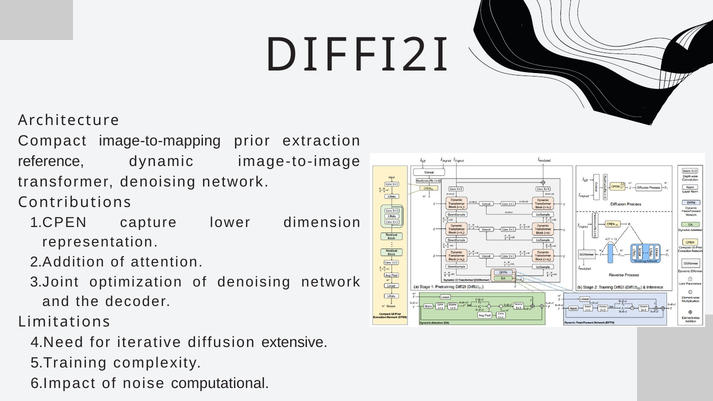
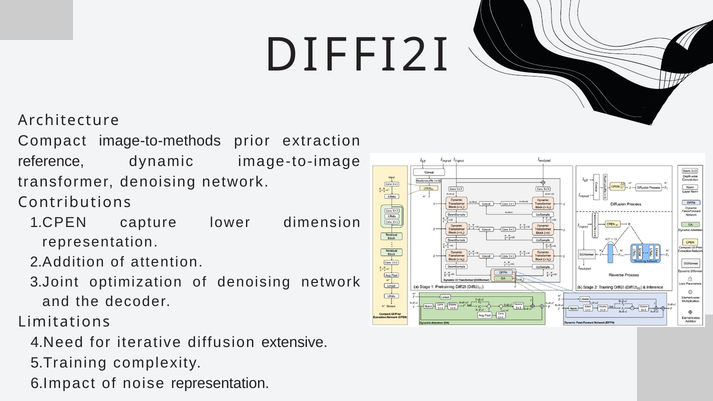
image-to-mapping: image-to-mapping -> image-to-methods (160, 141)
noise computational: computational -> representation (220, 384)
